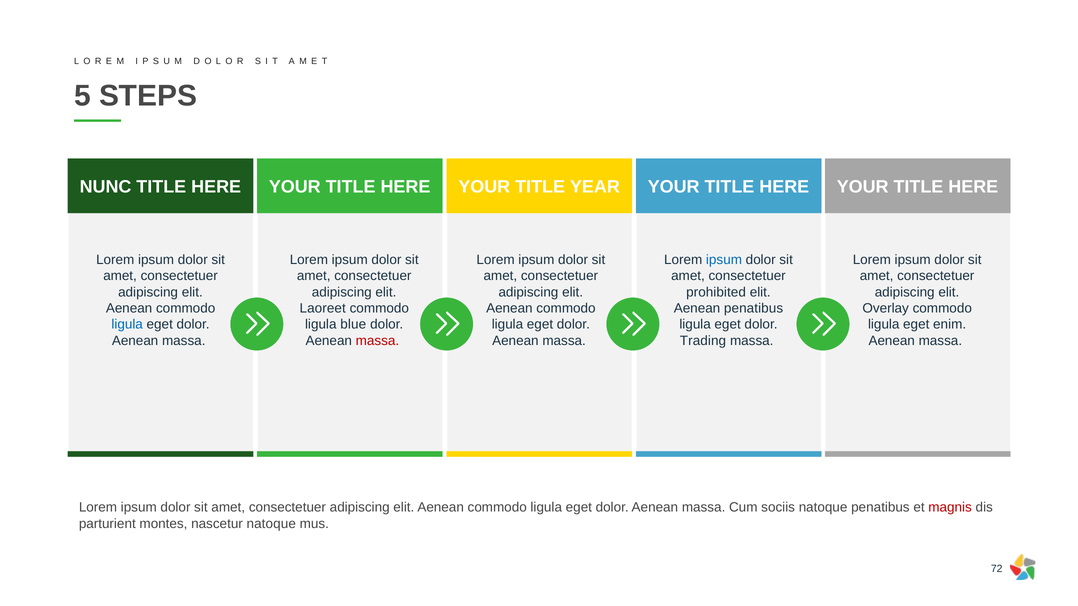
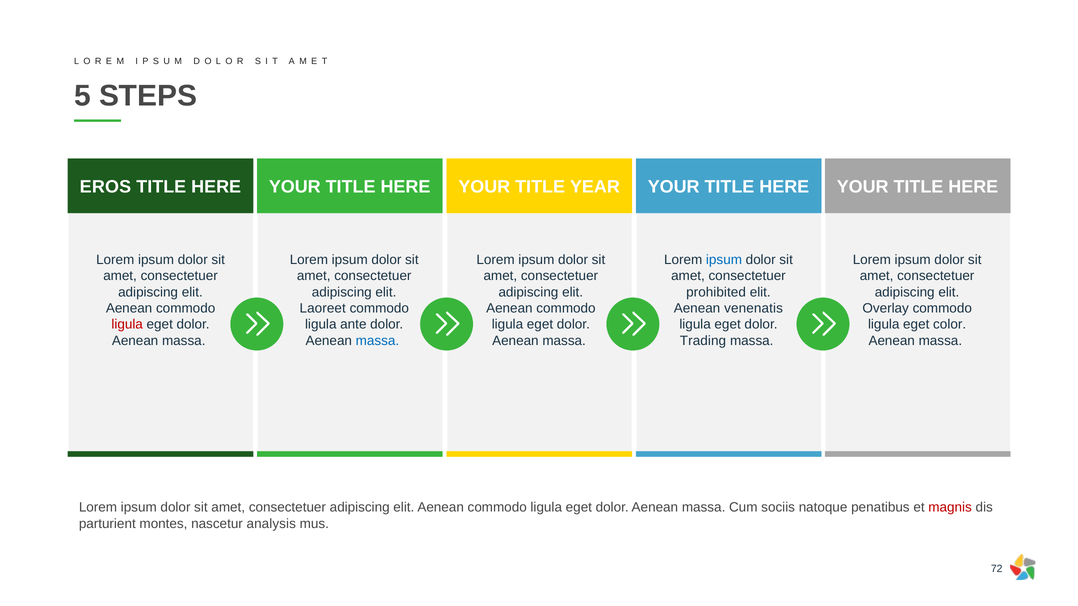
NUNC: NUNC -> EROS (105, 187)
Aenean penatibus: penatibus -> venenatis (754, 309)
ligula colour: blue -> red (127, 325)
blue: blue -> ante (353, 325)
enim: enim -> color (950, 325)
massa colour: red -> blue (377, 341)
nascetur natoque: natoque -> analysis (271, 524)
